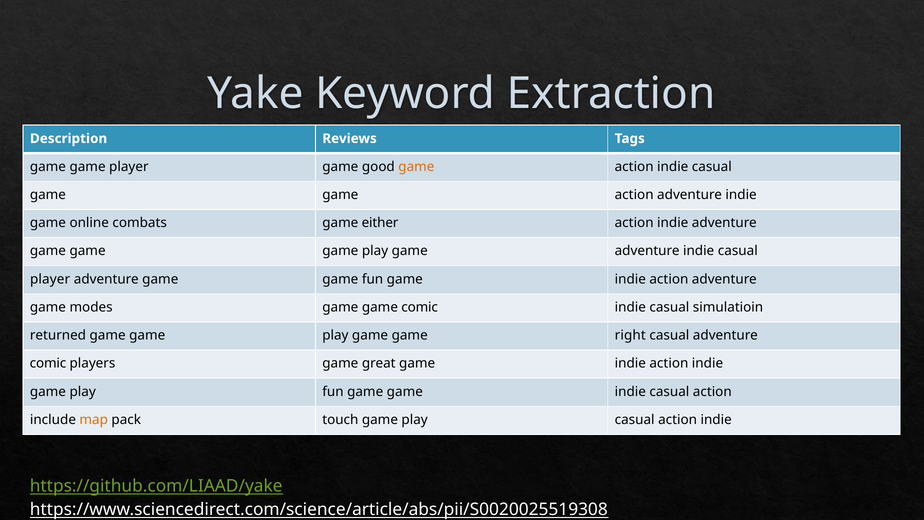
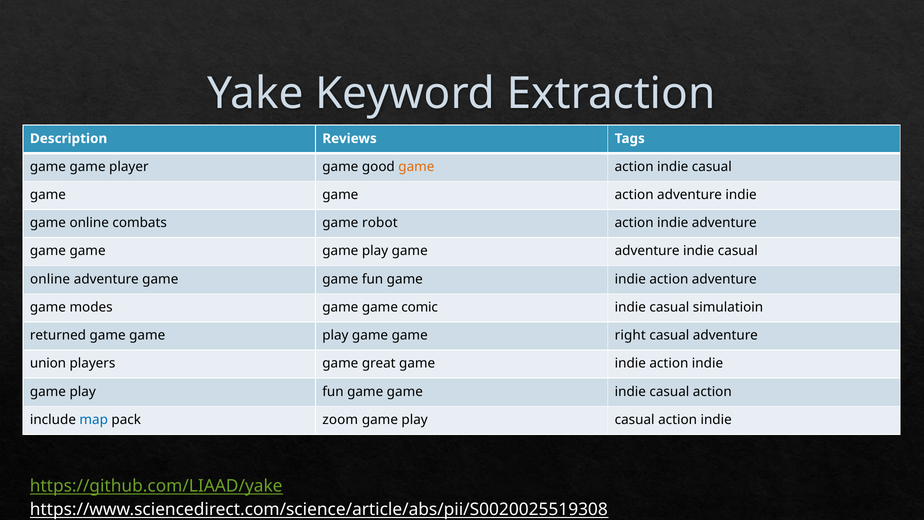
either: either -> robot (380, 223)
player: player -> online (50, 279)
comic: comic -> union (48, 363)
map colour: orange -> blue (94, 420)
touch: touch -> zoom (340, 420)
